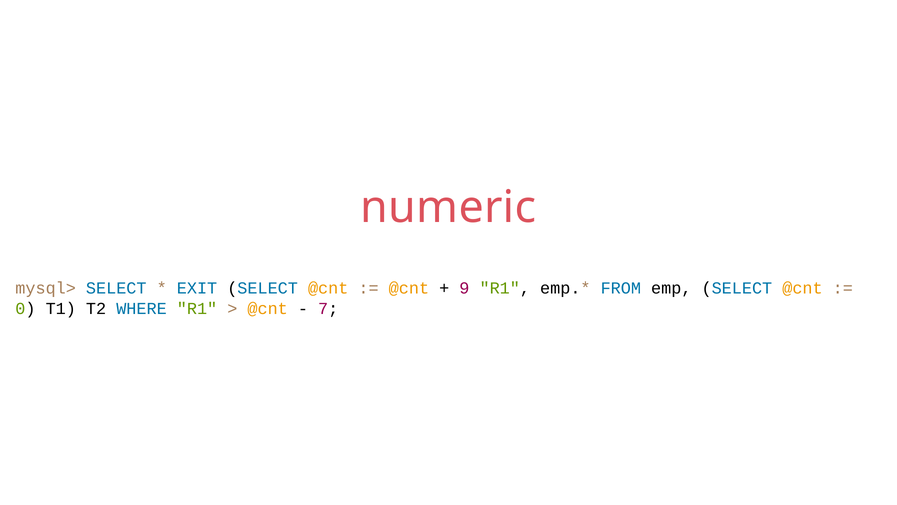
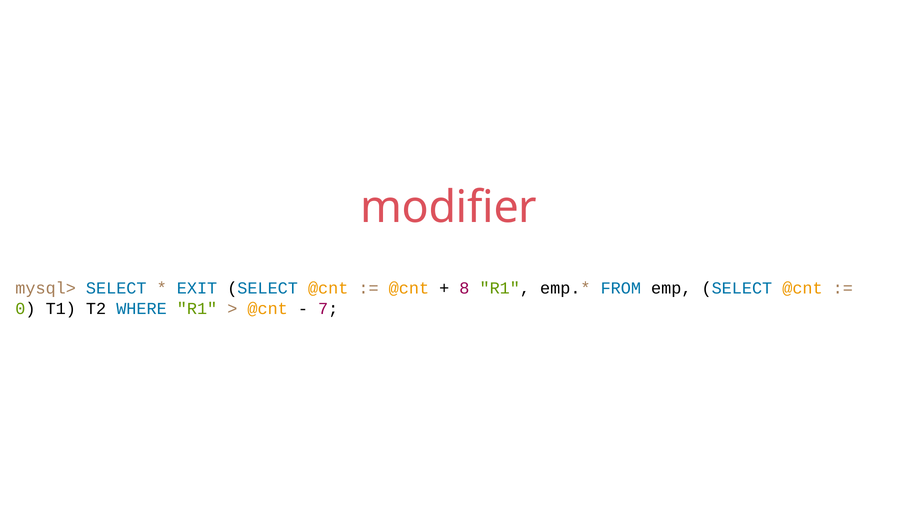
numeric: numeric -> modifier (449, 207)
9: 9 -> 8 (464, 288)
